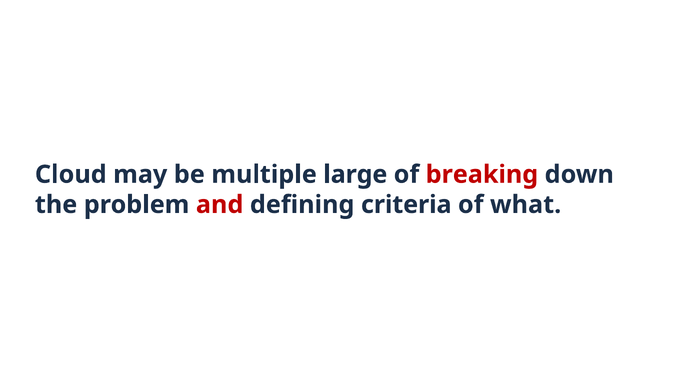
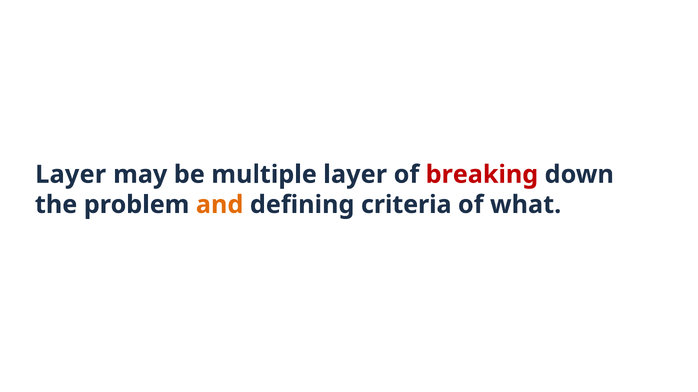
Cloud: Cloud -> Layer (71, 175)
multiple large: large -> layer (355, 175)
and colour: red -> orange (220, 205)
